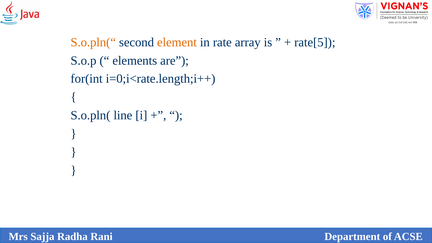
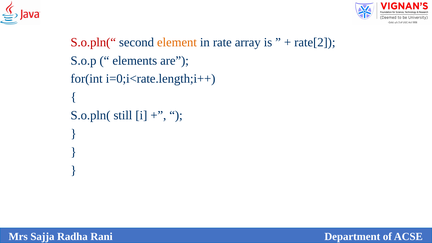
S.o.pln(“ colour: orange -> red (93, 42)
rate[5: rate[5 -> rate[2 (315, 42)
line: line -> still (123, 115)
